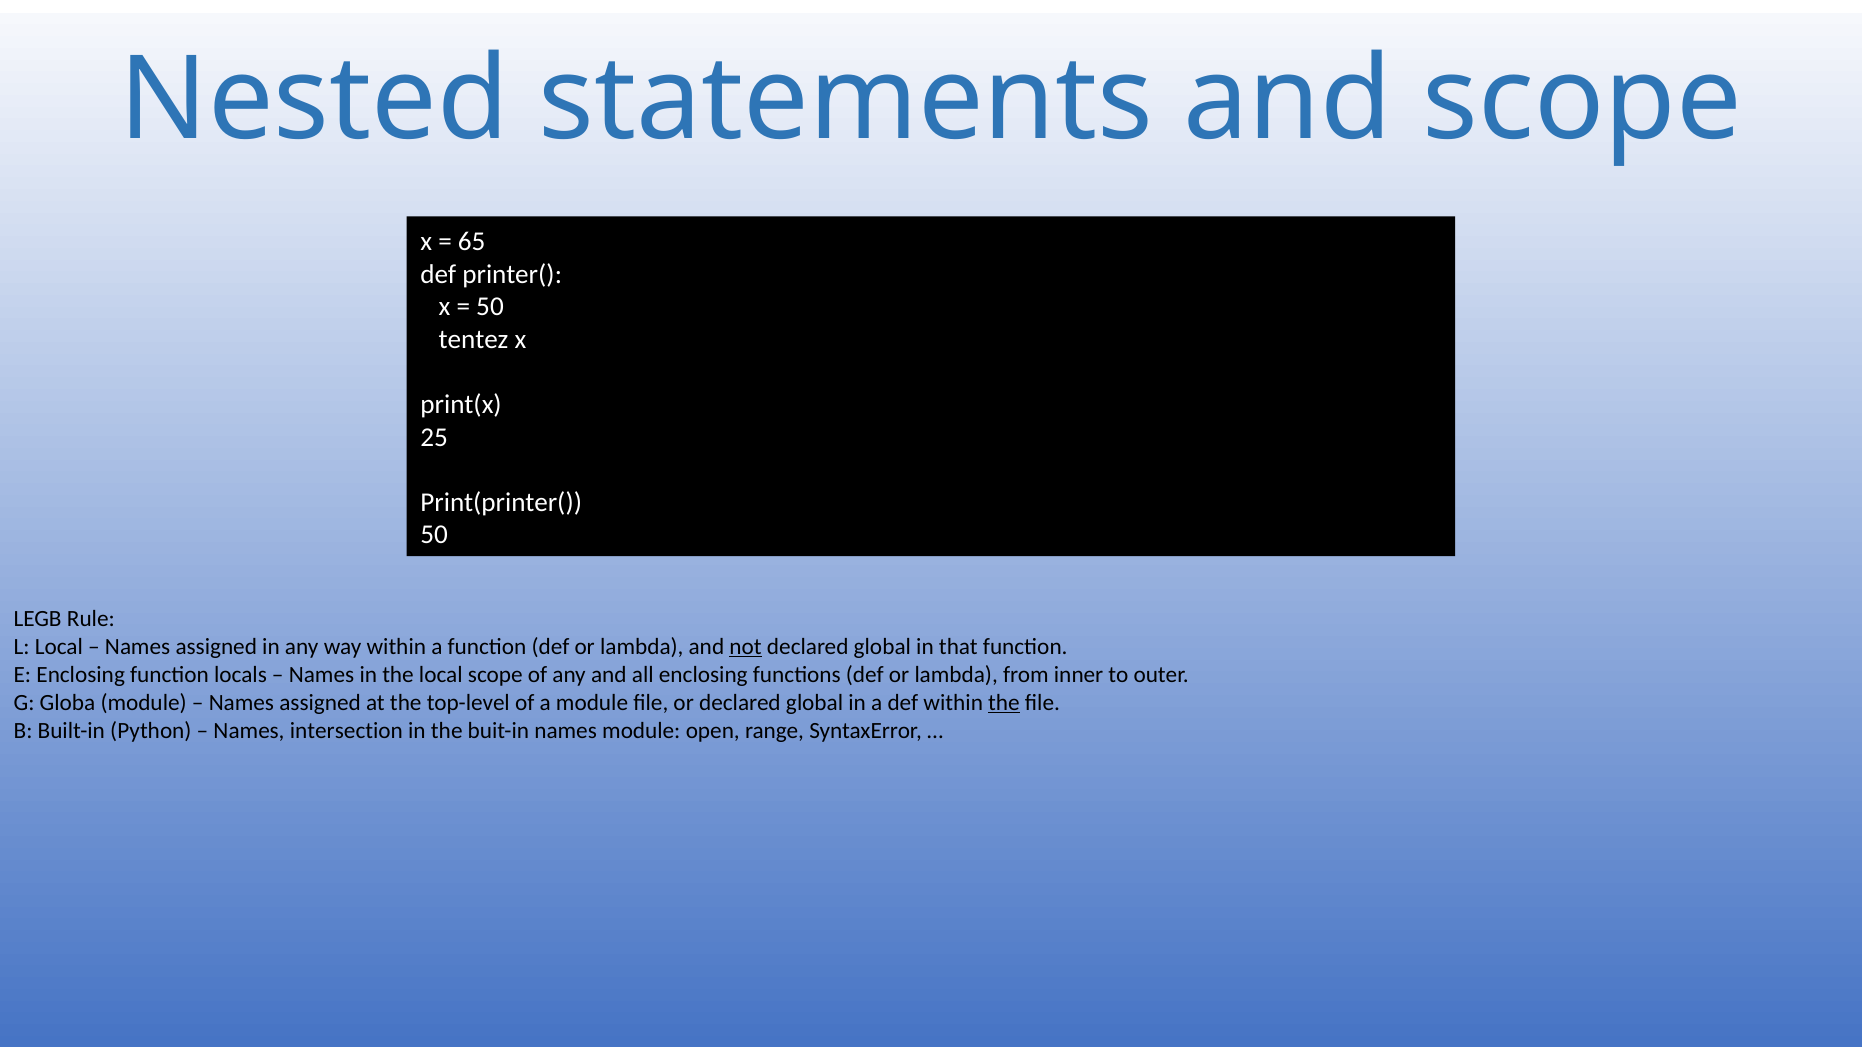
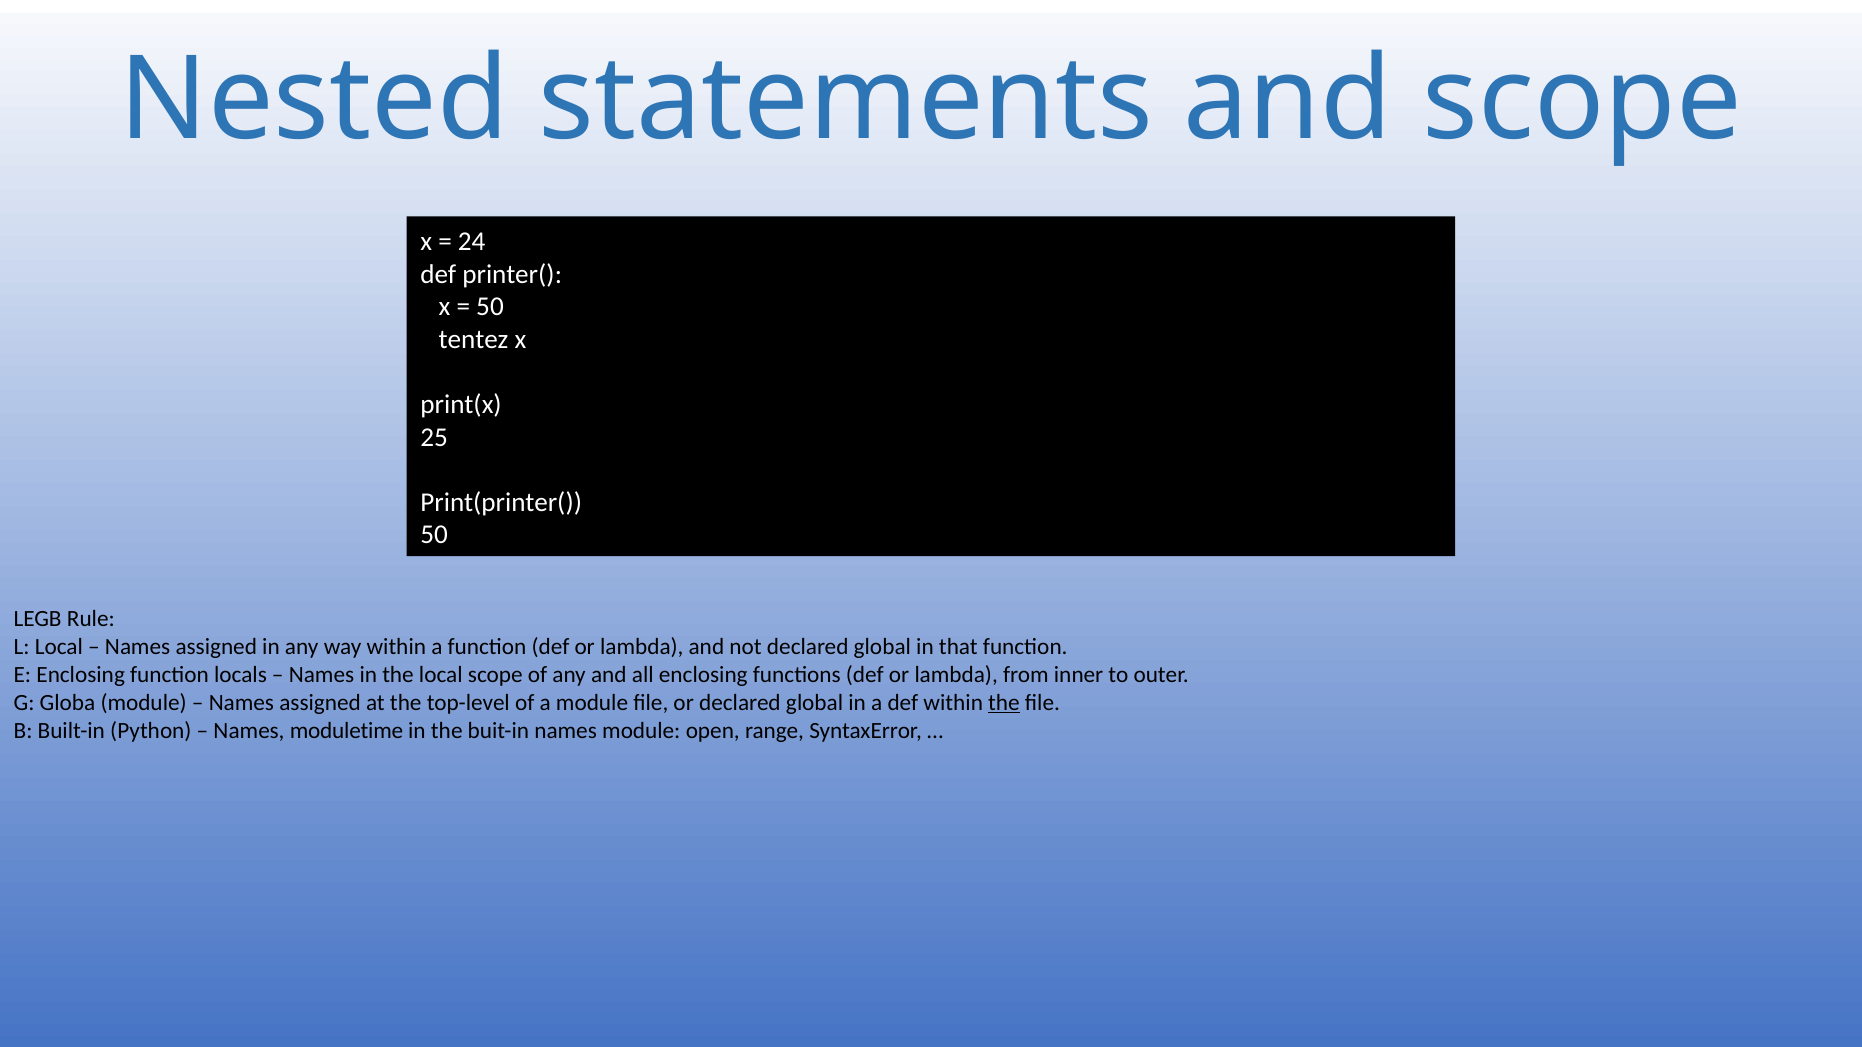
65: 65 -> 24 (472, 242)
not underline: present -> none (746, 647)
intersection: intersection -> moduletime (346, 731)
